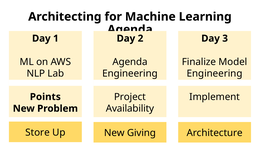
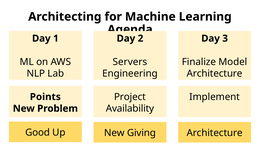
Agenda: Agenda -> Servers (130, 62)
Engineering: Engineering -> Architecture (215, 74)
Store: Store -> Good (38, 133)
